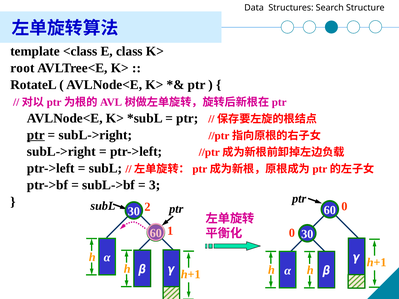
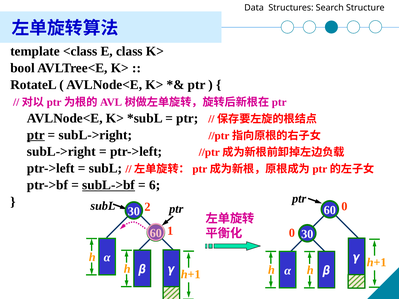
root: root -> bool (23, 68)
subL->bf underline: none -> present (109, 185)
3: 3 -> 6 (155, 185)
